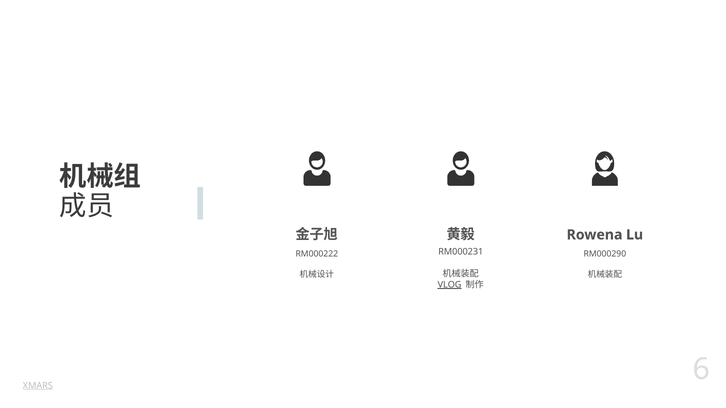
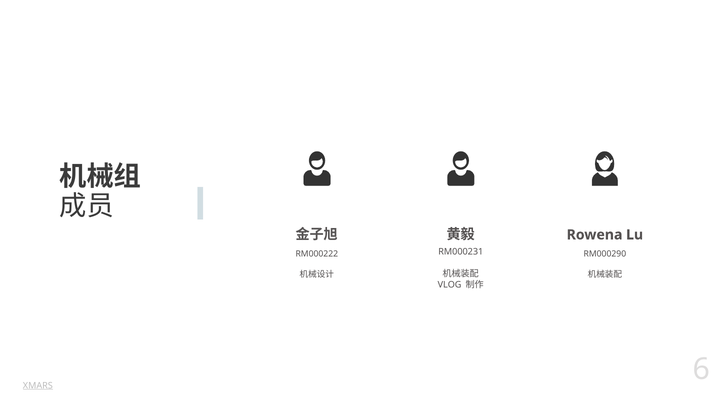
VLOG underline: present -> none (450, 285)
